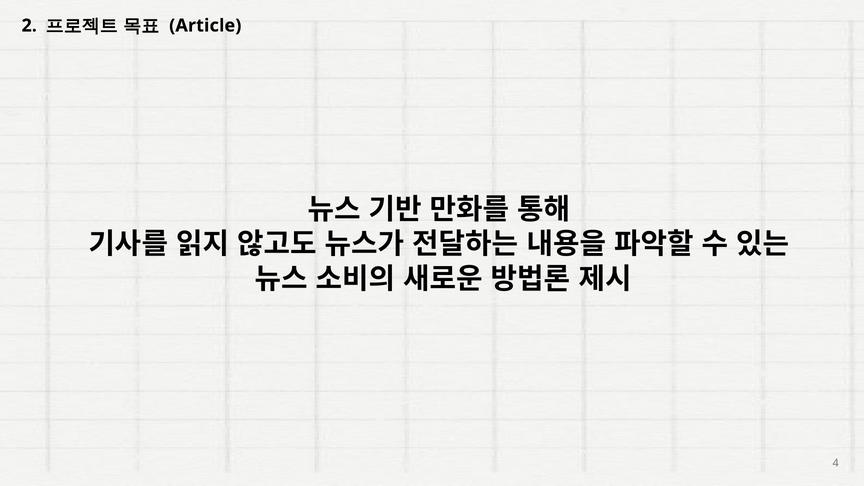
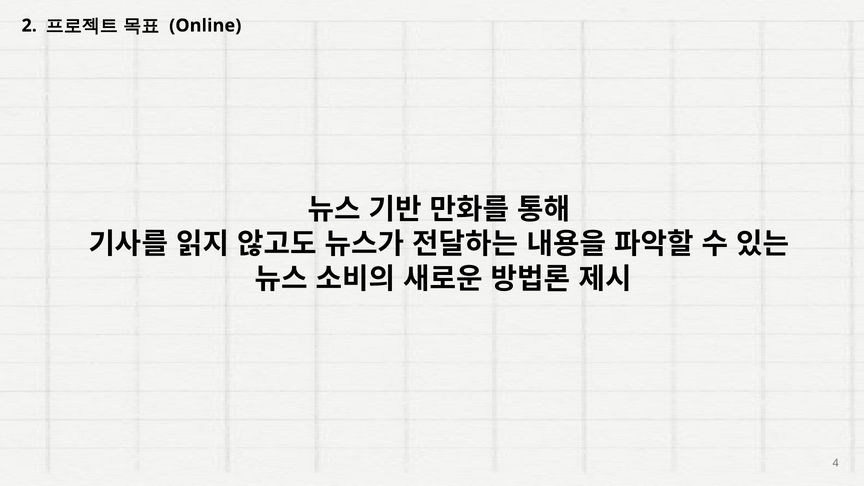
Article: Article -> Online (205, 26)
